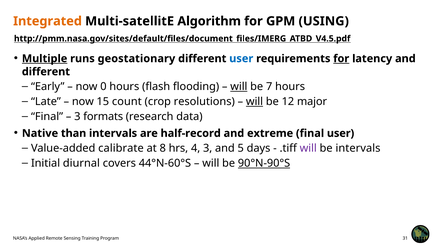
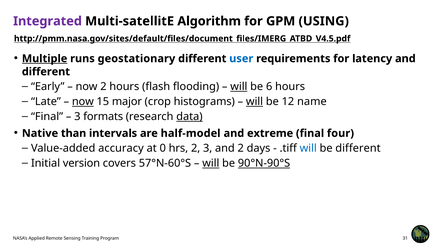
Integrated colour: orange -> purple (47, 21)
for underline: present -> none (341, 59)
now 0: 0 -> 2 (103, 87)
7: 7 -> 6 (269, 87)
now underline: none -> present (83, 102)
count: count -> major (127, 102)
resolutions: resolutions -> histograms (204, 102)
major: major -> name (312, 102)
data underline: none -> present (189, 117)
half-record: half-record -> half-model (191, 134)
final user: user -> four (340, 134)
calibrate: calibrate -> accuracy (121, 148)
8: 8 -> 0 (163, 148)
hrs 4: 4 -> 2 (196, 148)
and 5: 5 -> 2 (241, 148)
will colour: purple -> blue (308, 148)
be intervals: intervals -> different (358, 148)
diurnal: diurnal -> version (81, 163)
44°N-60°S: 44°N-60°S -> 57°N-60°S (165, 163)
will underline: none -> present (211, 163)
